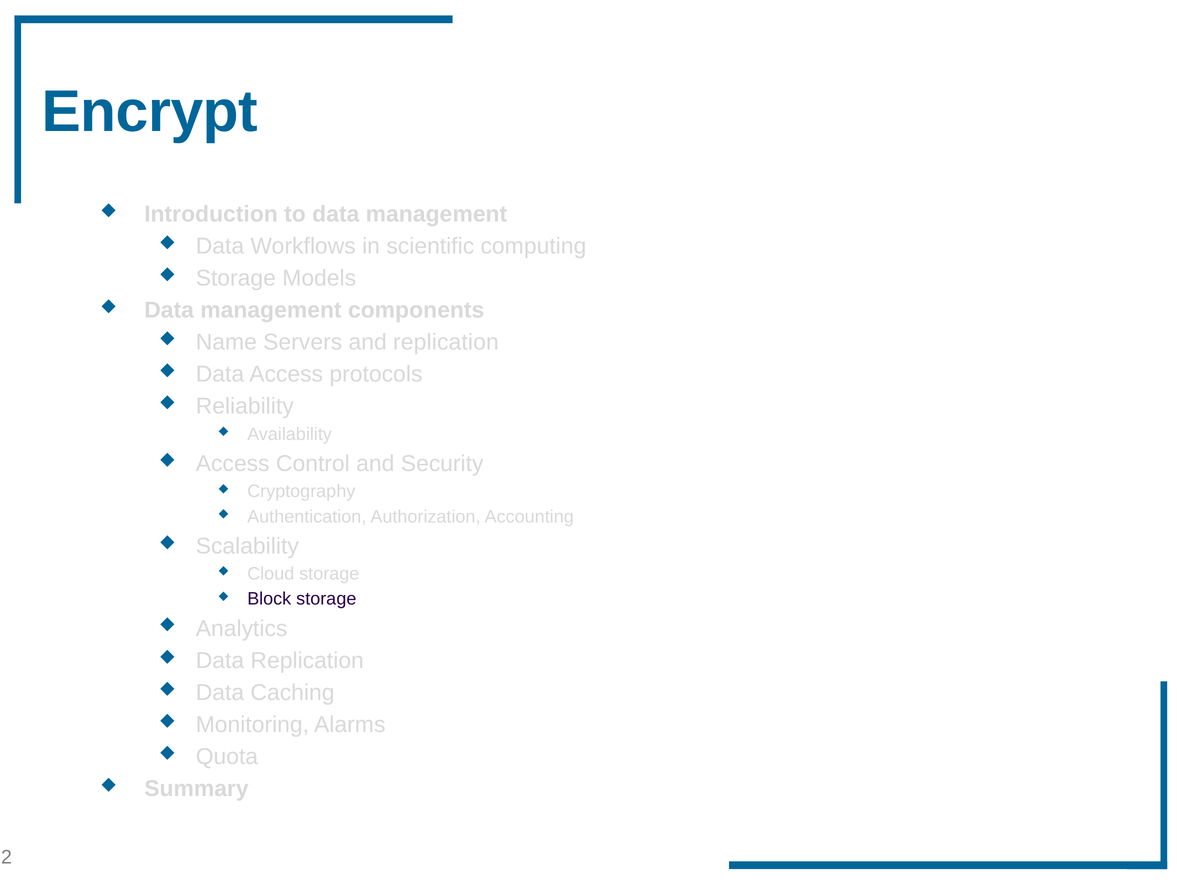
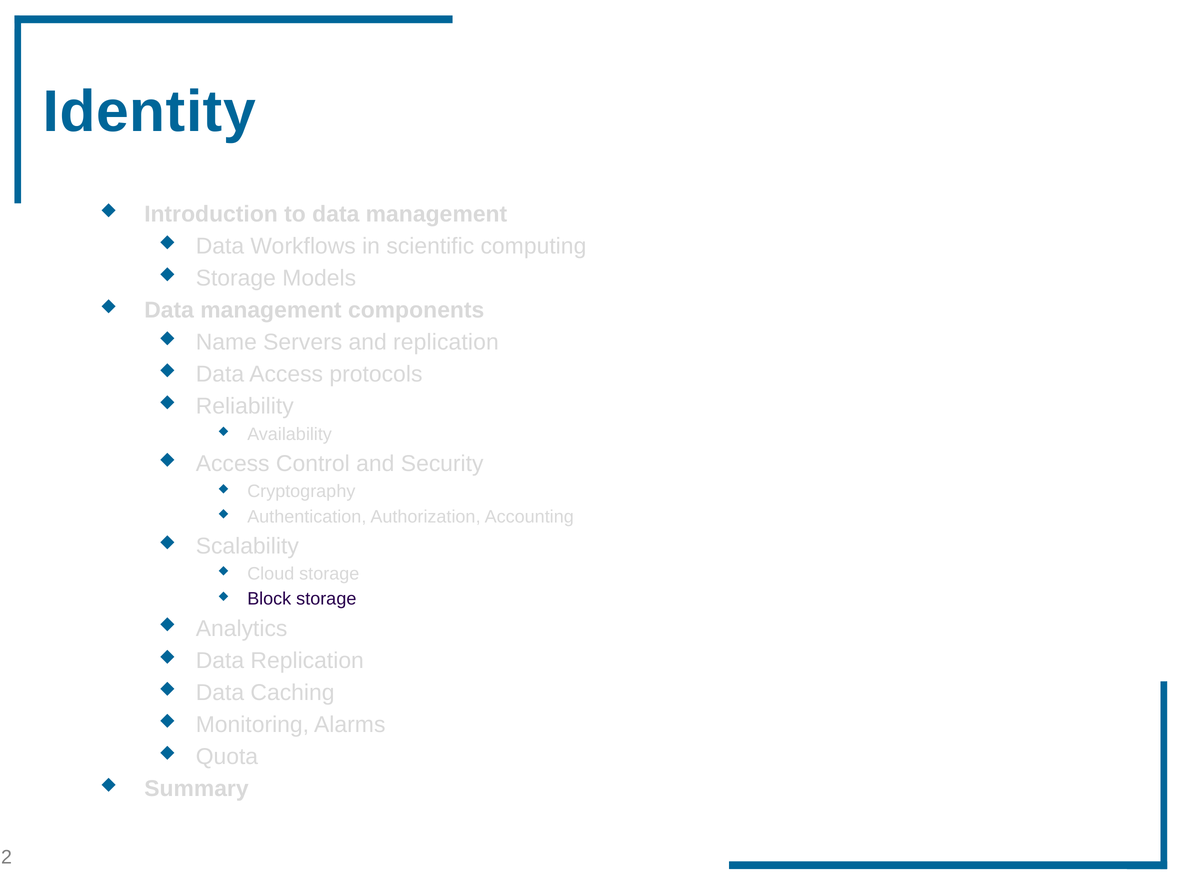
Encrypt: Encrypt -> Identity (149, 112)
